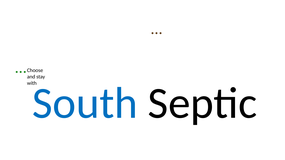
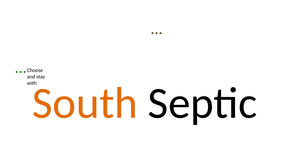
South colour: blue -> orange (85, 103)
